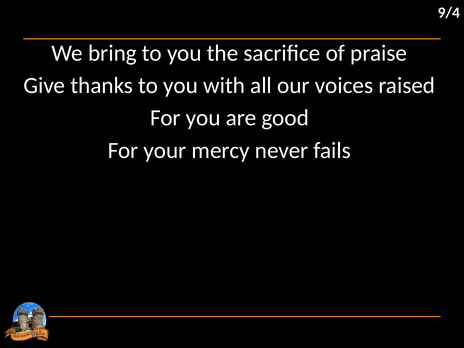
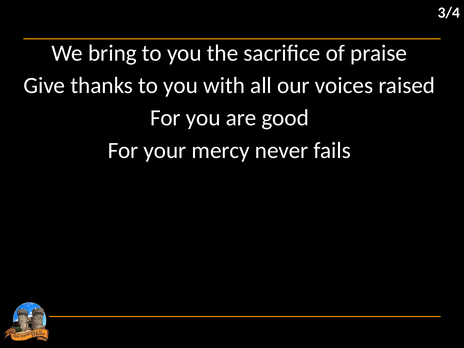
9/4: 9/4 -> 3/4 (449, 13)
